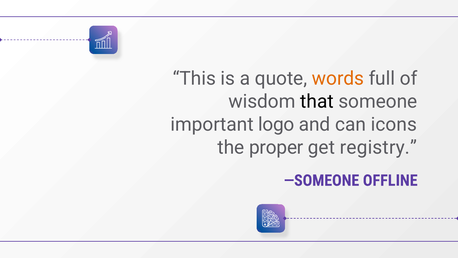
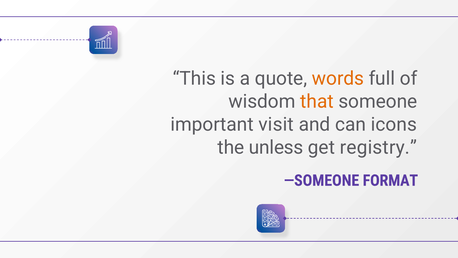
that colour: black -> orange (317, 101)
logo: logo -> visit (276, 124)
proper: proper -> unless (276, 147)
OFFLINE: OFFLINE -> FORMAT (390, 180)
